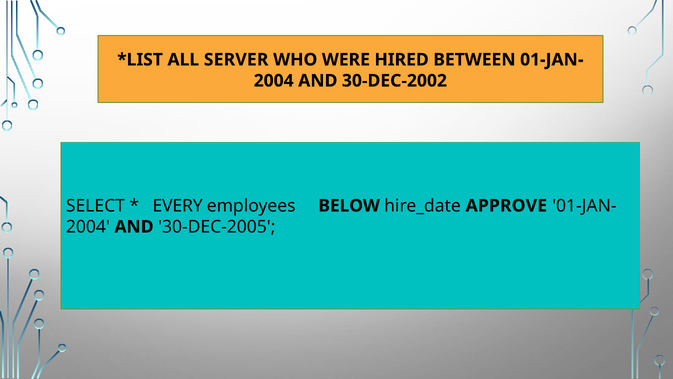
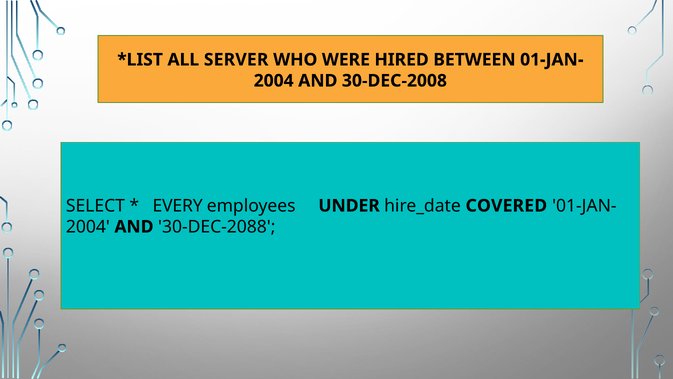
30-DEC-2002: 30-DEC-2002 -> 30-DEC-2008 (394, 81)
BELOW: BELOW -> UNDER (349, 206)
APPROVE: APPROVE -> COVERED (506, 206)
30-DEC-2005: 30-DEC-2005 -> 30-DEC-2088 (217, 227)
